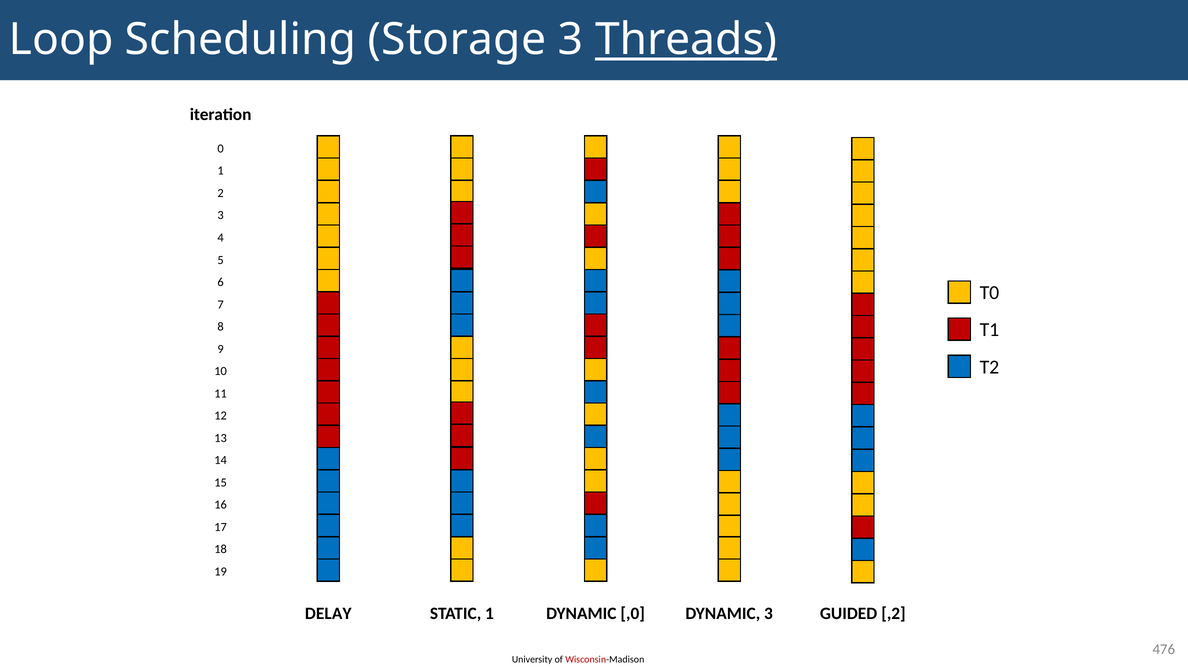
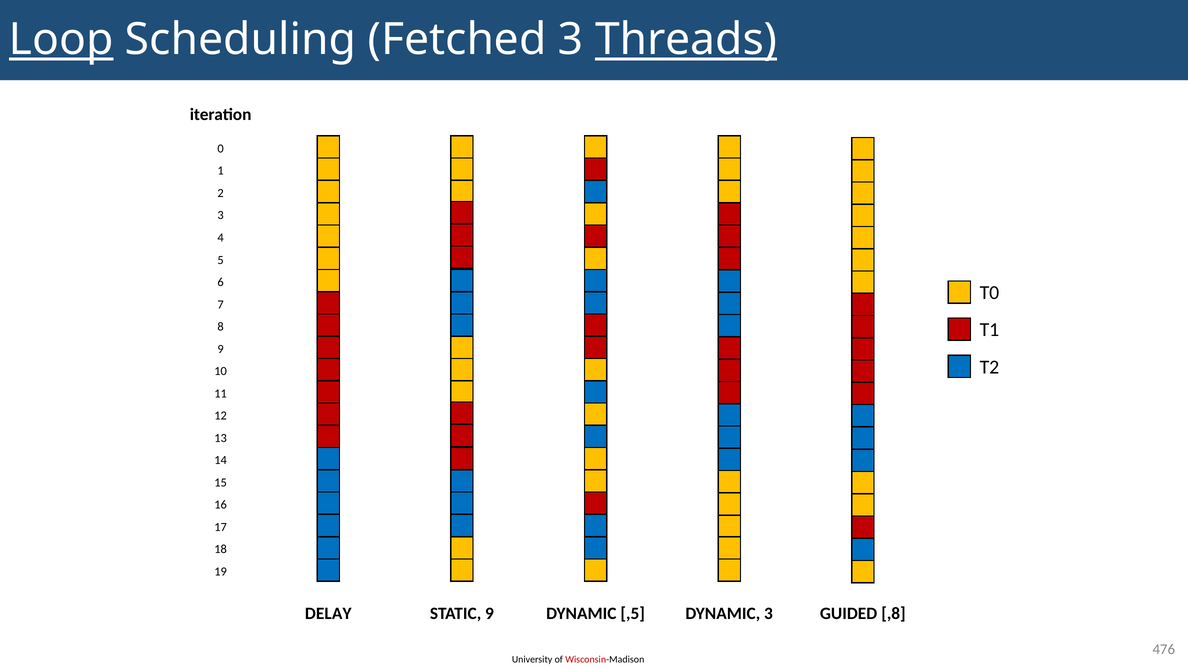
Loop underline: none -> present (61, 40)
Storage: Storage -> Fetched (457, 40)
STATIC 1: 1 -> 9 (489, 614)
,0: ,0 -> ,5 (633, 614)
,2: ,2 -> ,8 (893, 614)
